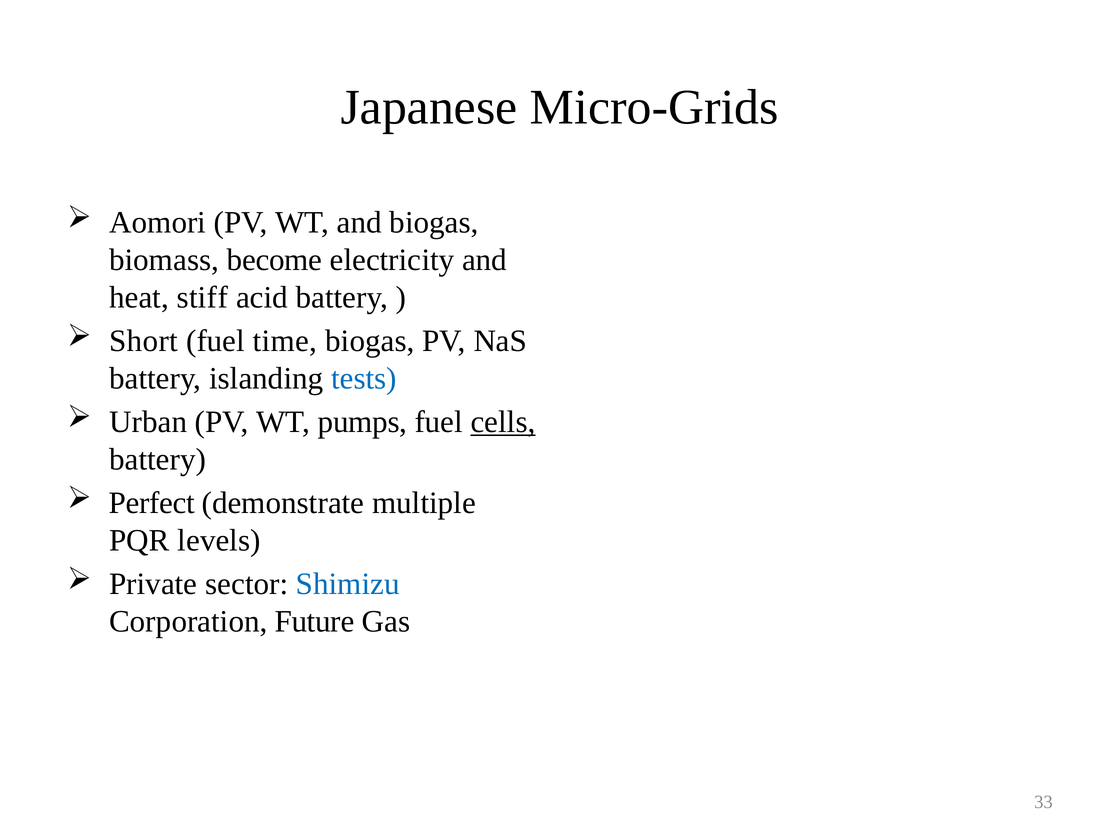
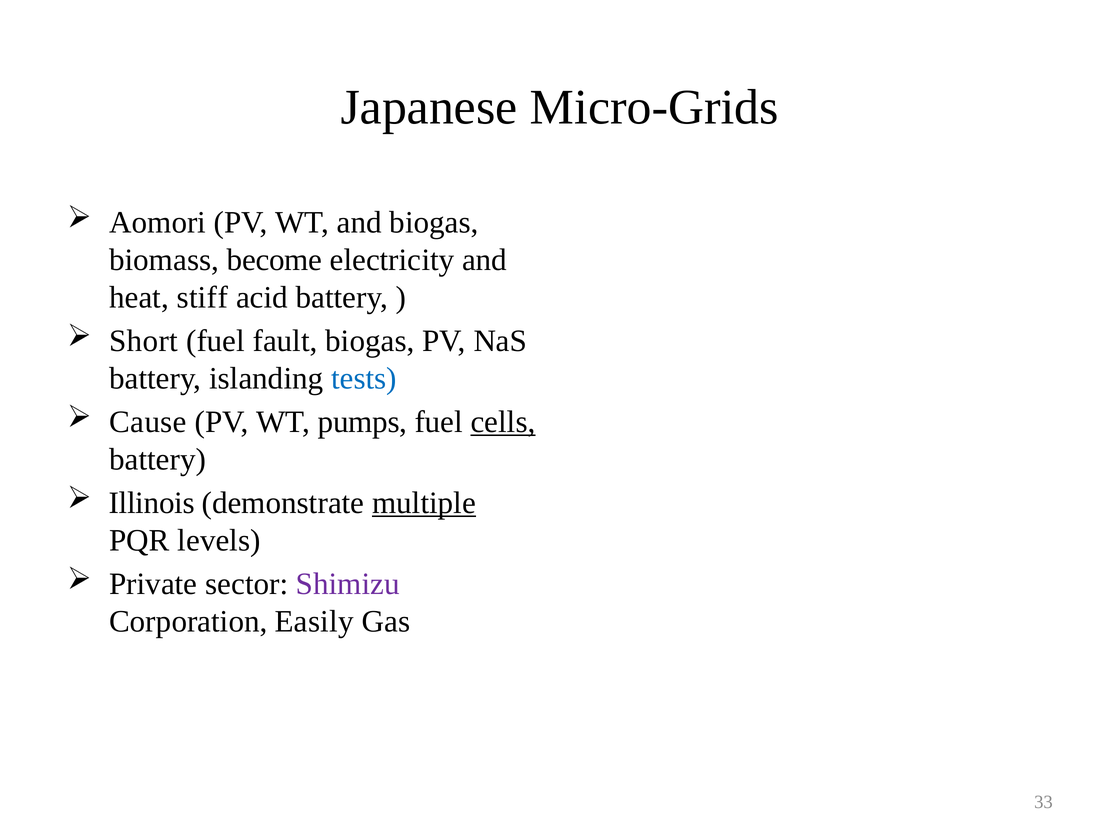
time: time -> fault (285, 341)
Urban: Urban -> Cause (148, 422)
Perfect: Perfect -> Illinois (152, 503)
multiple underline: none -> present (424, 503)
Shimizu colour: blue -> purple (348, 584)
Future: Future -> Easily (314, 621)
